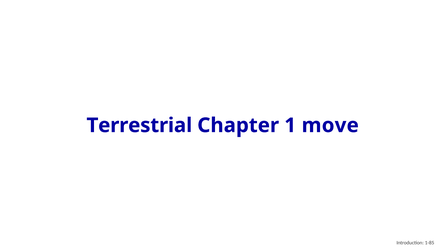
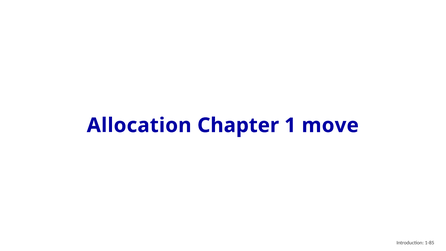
Terrestrial: Terrestrial -> Allocation (139, 125)
